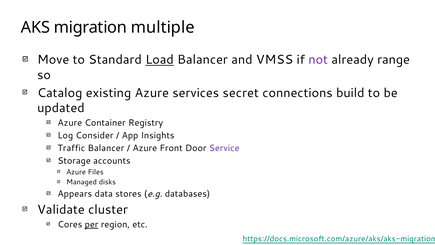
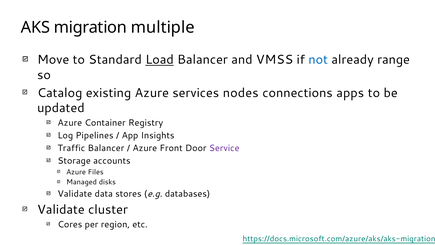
not colour: purple -> blue (318, 60)
secret: secret -> nodes (241, 93)
build: build -> apps (350, 93)
Consider: Consider -> Pipelines (95, 135)
Appears: Appears -> Validate (75, 194)
per underline: present -> none (92, 224)
